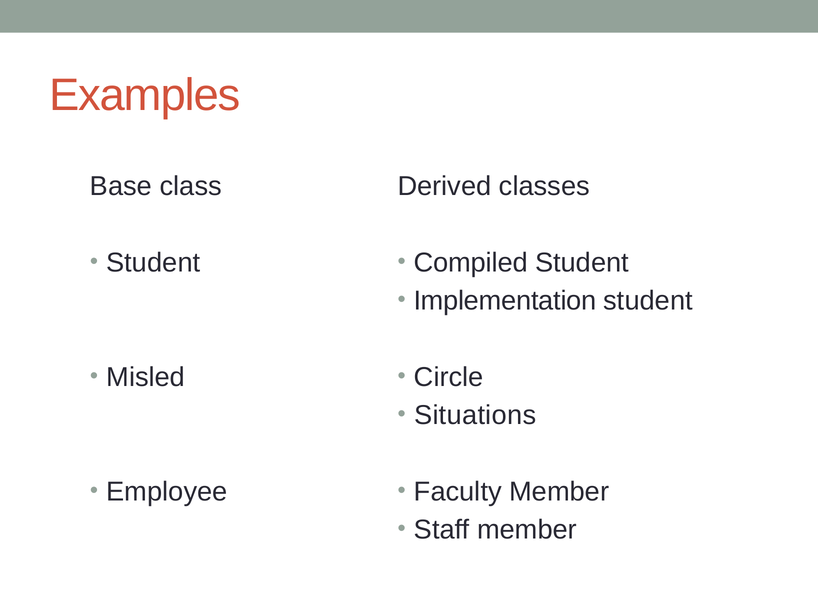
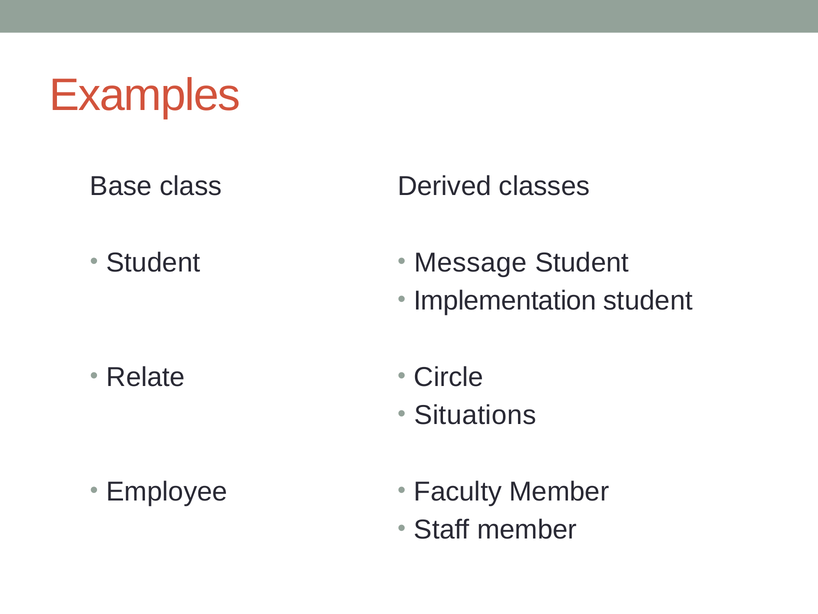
Compiled: Compiled -> Message (471, 262)
Misled: Misled -> Relate (146, 377)
